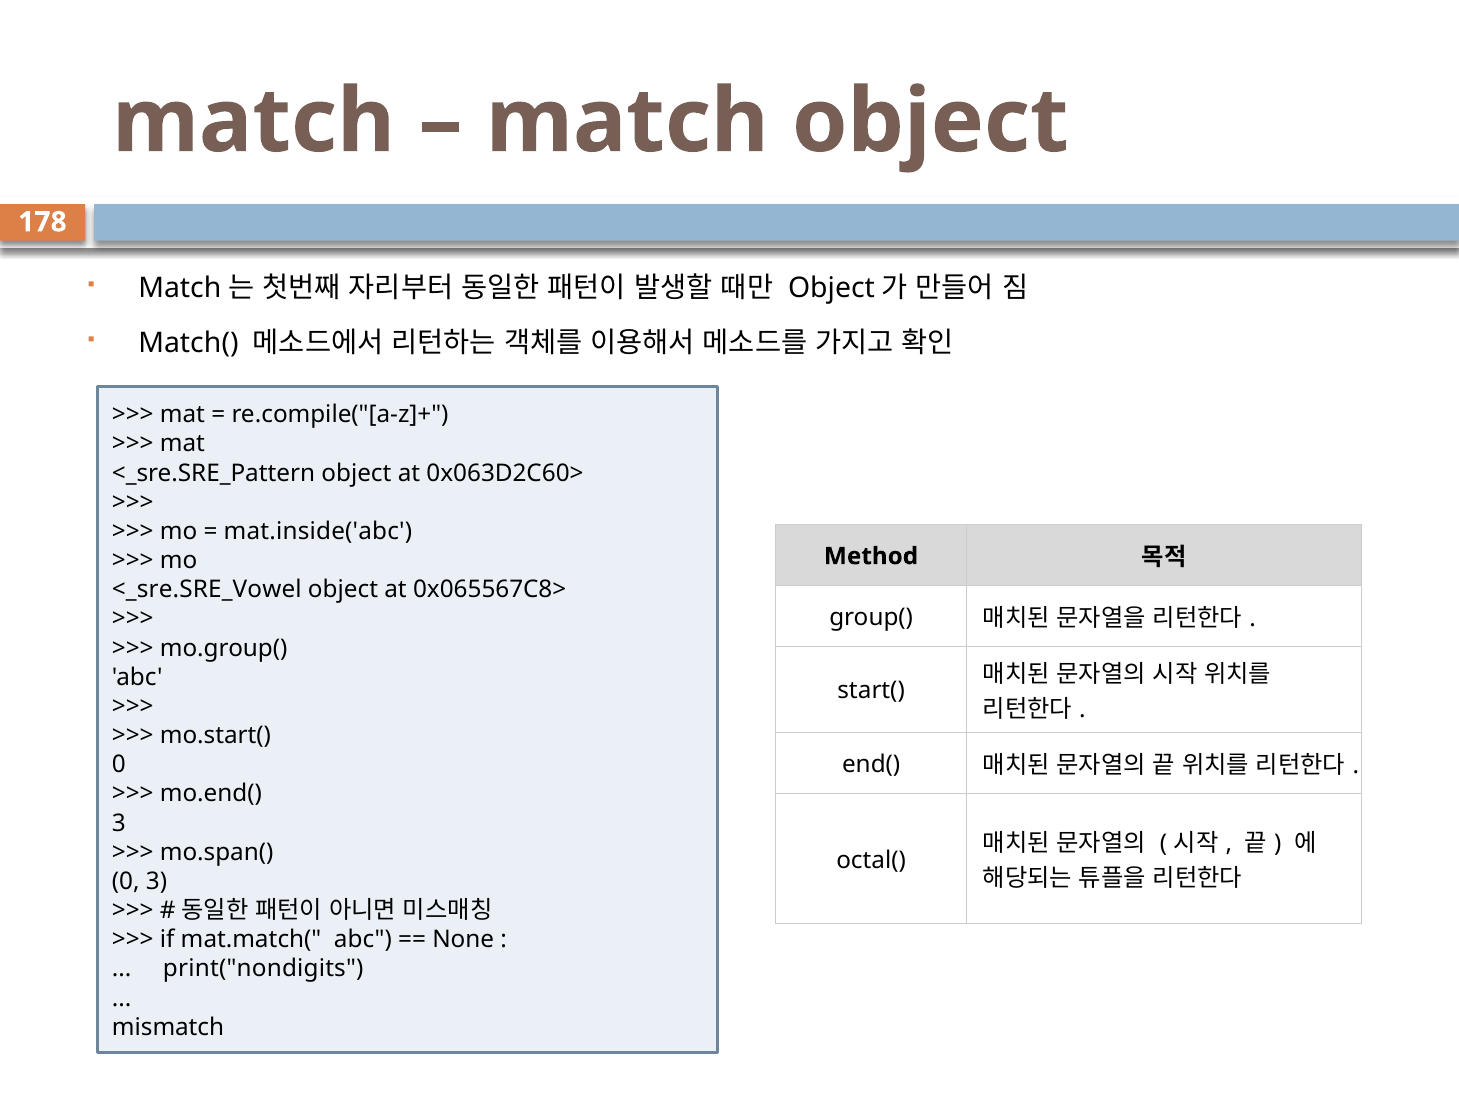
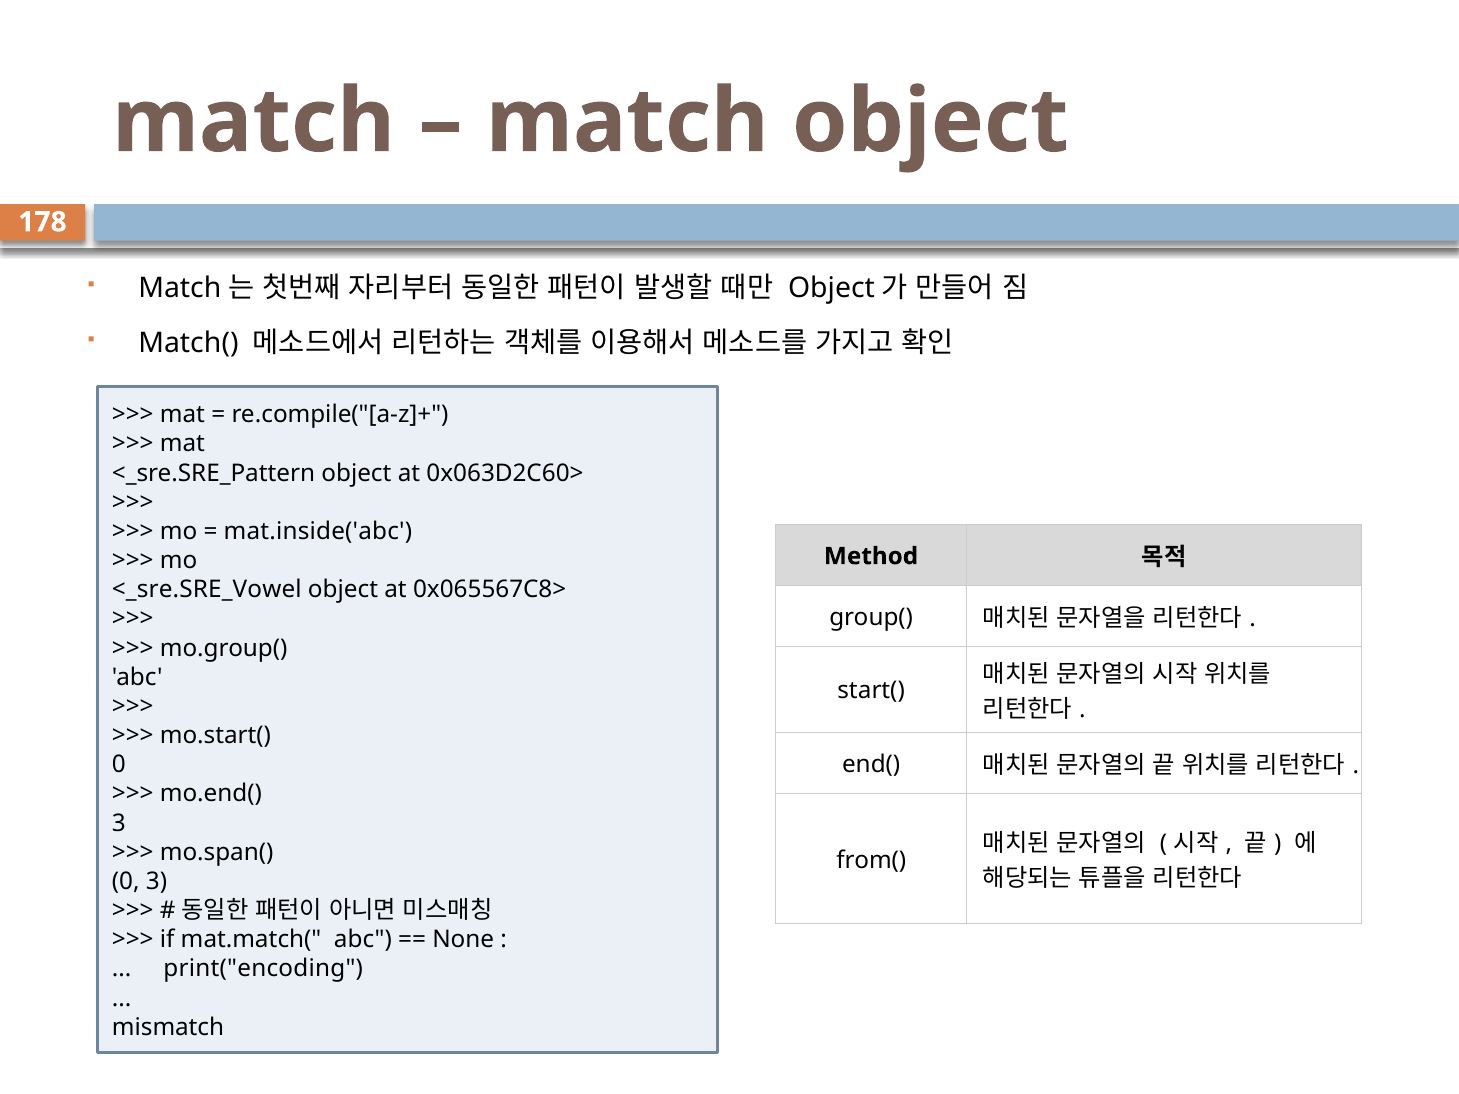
octal(: octal( -> from( (871, 860)
print("nondigits: print("nondigits -> print("encoding (263, 969)
